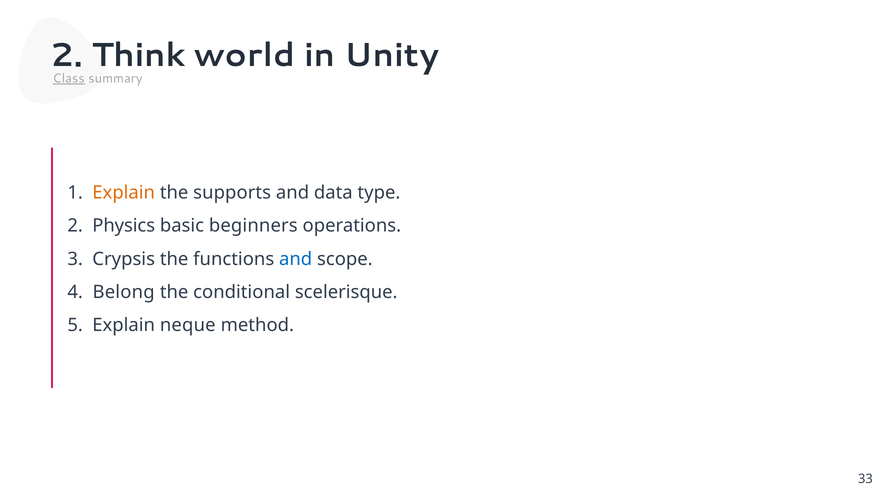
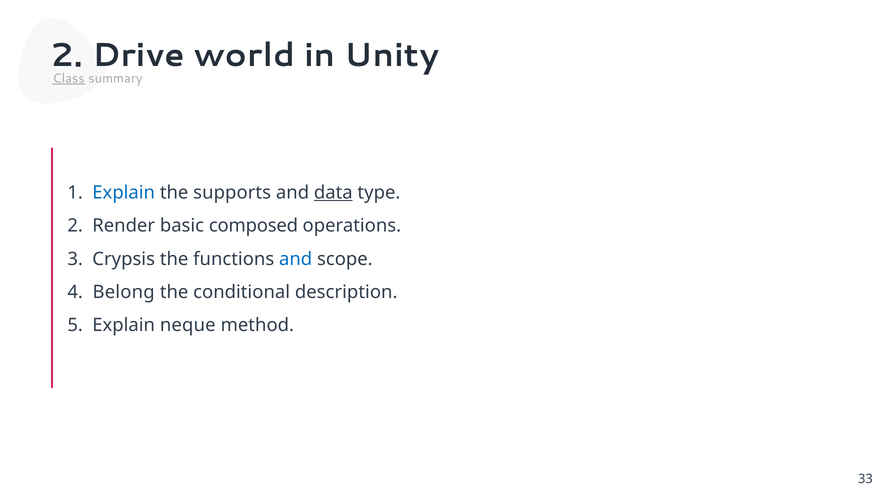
Think: Think -> Drive (138, 55)
Explain colour: orange -> blue (124, 193)
data underline: none -> present (333, 193)
Physics: Physics -> Render (124, 226)
beginners: beginners -> composed (253, 226)
scelerisque: scelerisque -> description (346, 292)
